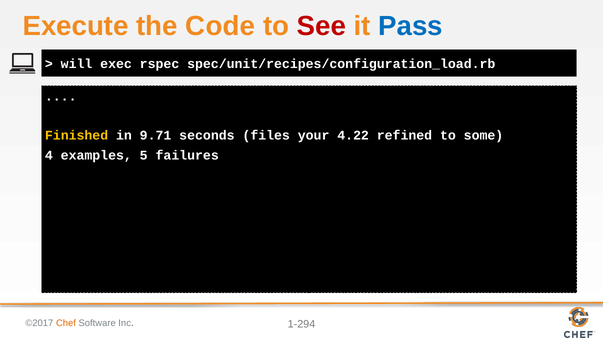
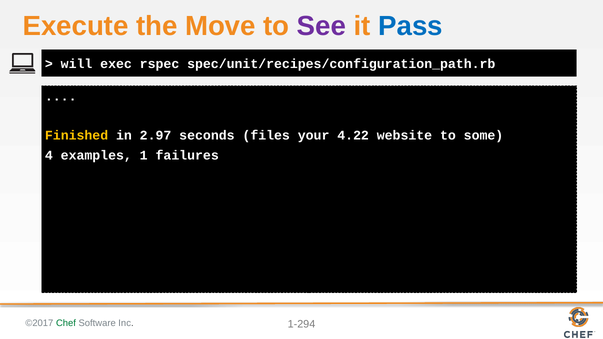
Code: Code -> Move (220, 26)
See colour: red -> purple (321, 26)
spec/unit/recipes/configuration_load.rb: spec/unit/recipes/configuration_load.rb -> spec/unit/recipes/configuration_path.rb (341, 64)
9.71: 9.71 -> 2.97 (156, 136)
refined: refined -> website (404, 136)
5: 5 -> 1 (144, 155)
Chef colour: orange -> green (66, 323)
